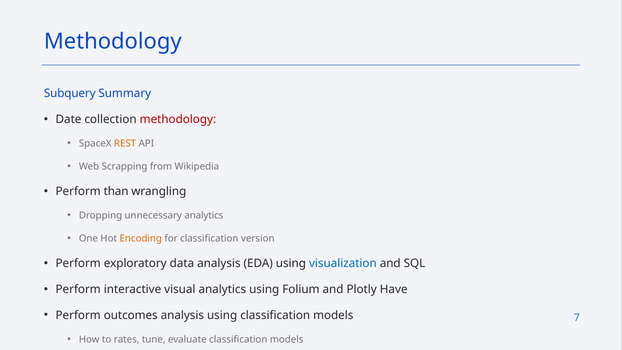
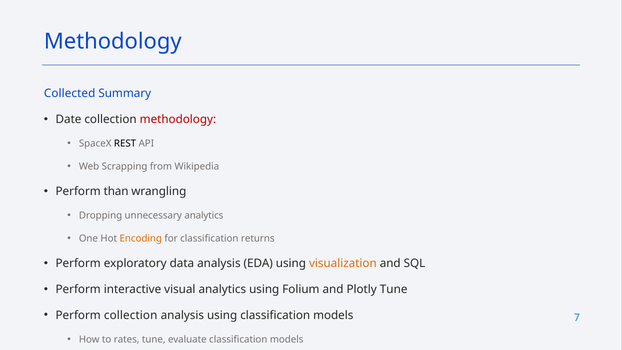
Subquery: Subquery -> Collected (70, 94)
REST colour: orange -> black (125, 144)
version: version -> returns (258, 239)
visualization colour: blue -> orange (343, 263)
Plotly Have: Have -> Tune (394, 289)
Perform outcomes: outcomes -> collection (131, 315)
